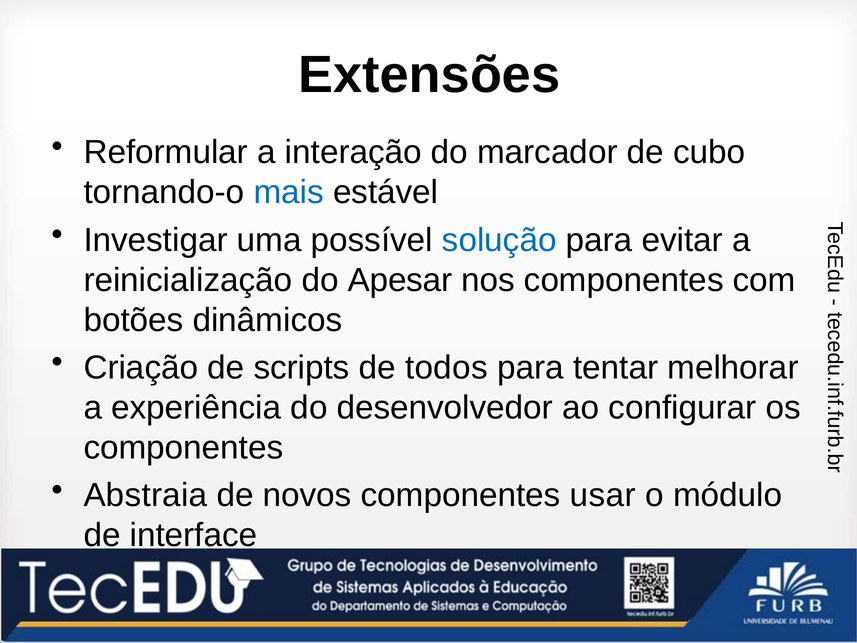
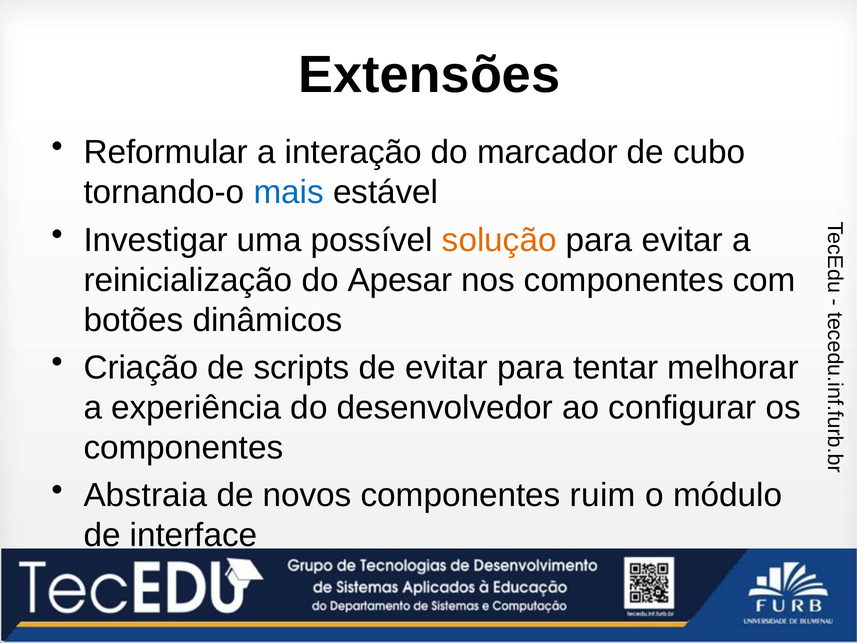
solução colour: blue -> orange (499, 240)
de todos: todos -> evitar (446, 368)
usar: usar -> ruim (603, 495)
